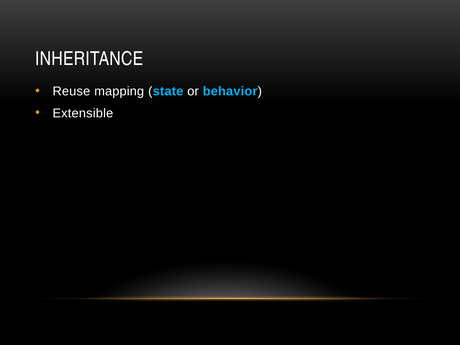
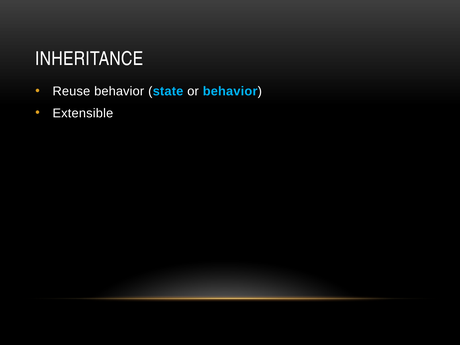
Reuse mapping: mapping -> behavior (119, 91)
